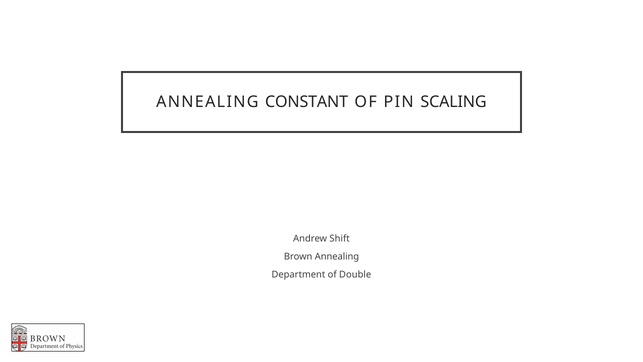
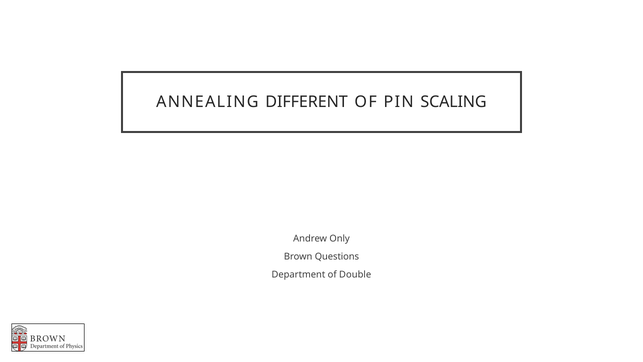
CONSTANT: CONSTANT -> DIFFERENT (307, 102)
Shift: Shift -> Only (340, 238)
Brown Annealing: Annealing -> Questions (337, 256)
